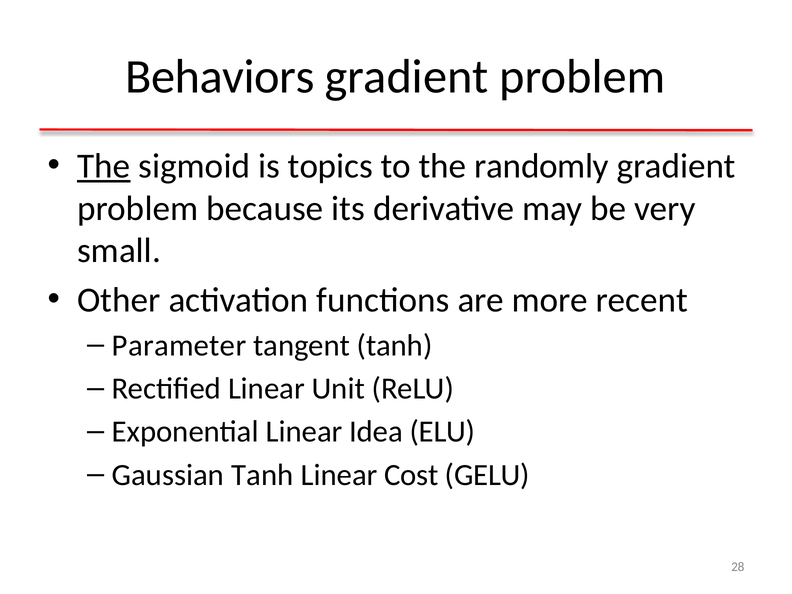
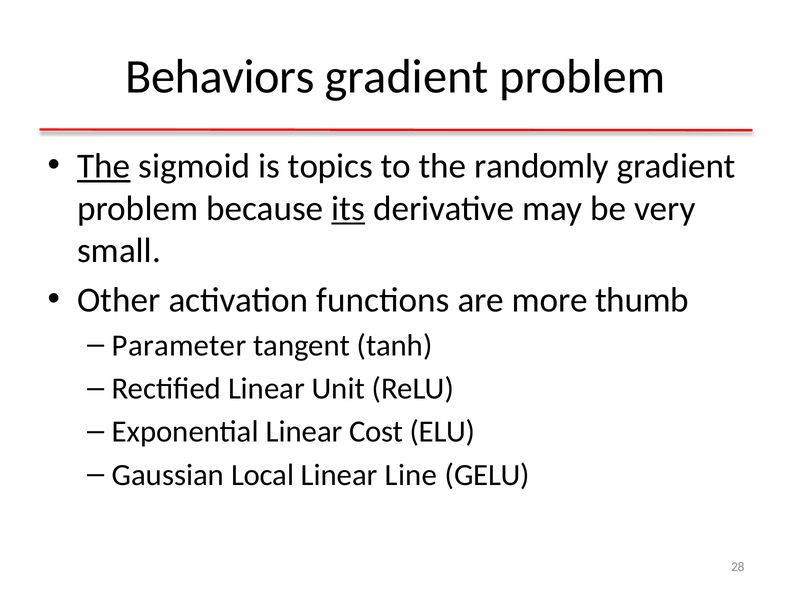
its underline: none -> present (348, 208)
recent: recent -> thumb (642, 300)
Idea: Idea -> Cost (376, 432)
Gaussian Tanh: Tanh -> Local (263, 475)
Cost: Cost -> Line (411, 475)
